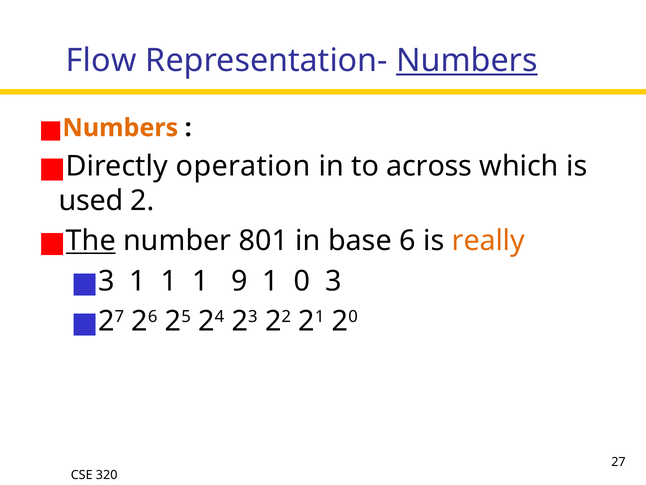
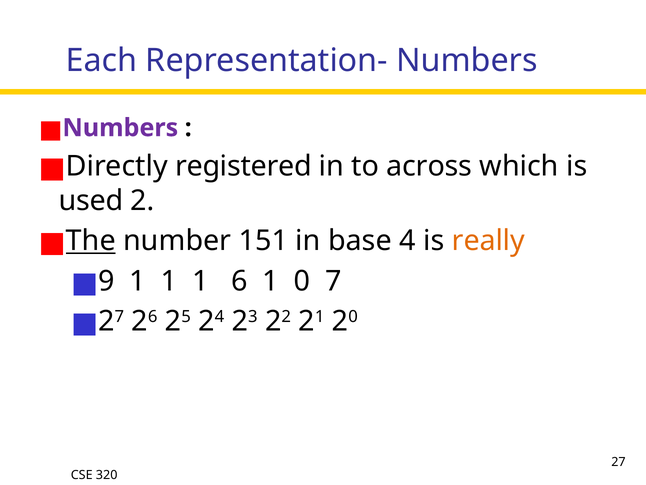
Flow: Flow -> Each (101, 60)
Numbers underline: present -> none (467, 60)
Numbers colour: orange -> purple (120, 128)
operation: operation -> registered (243, 166)
801: 801 -> 151 (263, 241)
6: 6 -> 4 (407, 241)
3: 3 -> 9 (106, 281)
9: 9 -> 6 (239, 281)
0 3: 3 -> 7 (333, 281)
